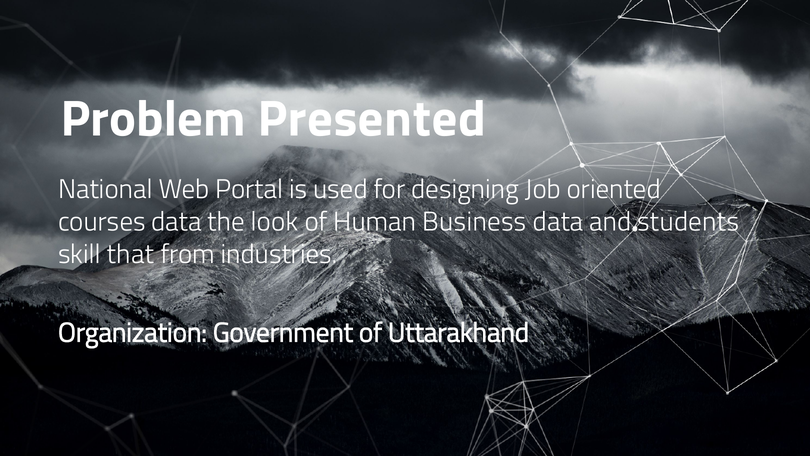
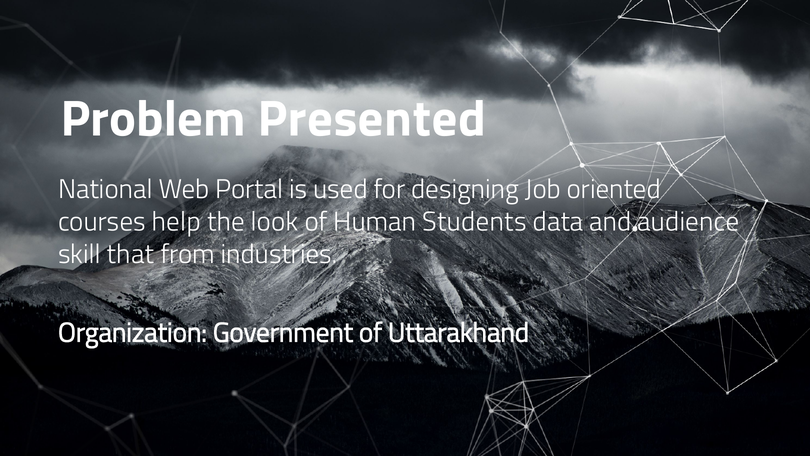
courses data: data -> help (176, 222)
Business: Business -> Students (474, 222)
students: students -> audience (688, 222)
